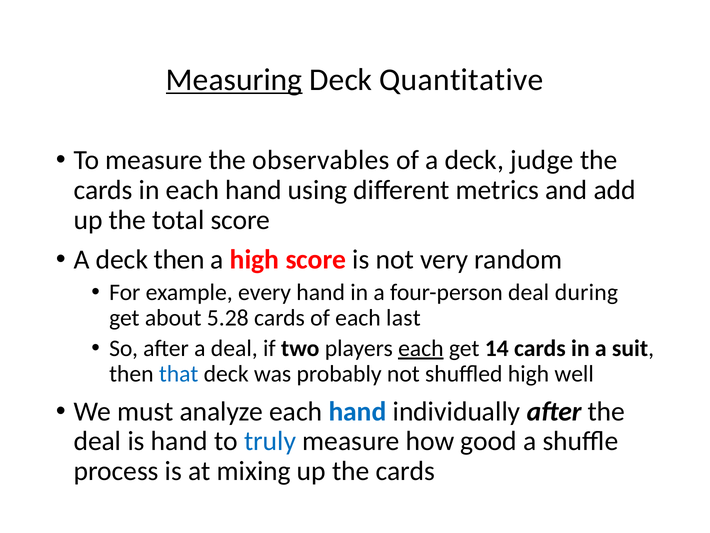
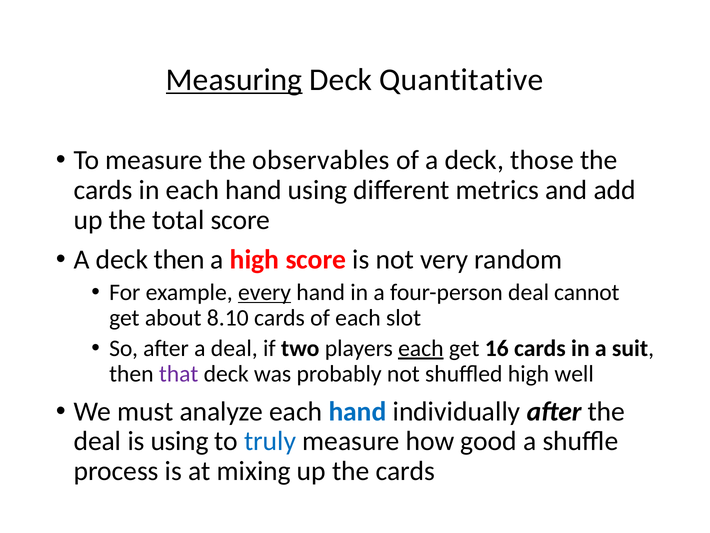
judge: judge -> those (542, 160)
every underline: none -> present (265, 292)
during: during -> cannot (587, 292)
5.28: 5.28 -> 8.10 (228, 318)
last: last -> slot (404, 318)
14: 14 -> 16 (497, 348)
that colour: blue -> purple (179, 374)
is hand: hand -> using (180, 441)
